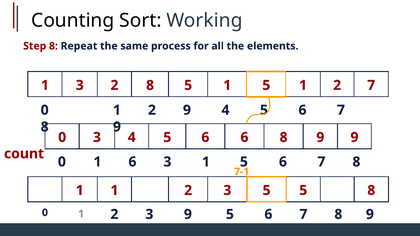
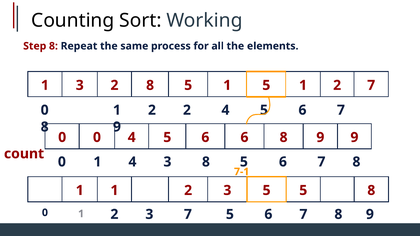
2 9: 9 -> 2 (187, 110)
0 3: 3 -> 0 (97, 138)
1 6: 6 -> 4 (132, 162)
3 1: 1 -> 8 (206, 162)
3 9: 9 -> 7 (188, 215)
